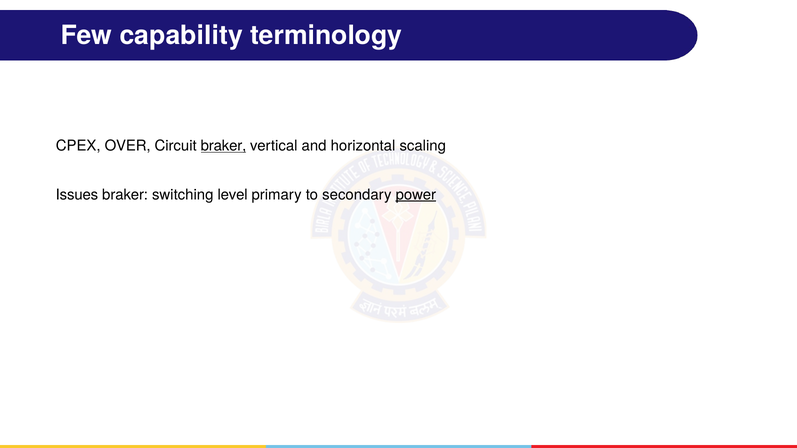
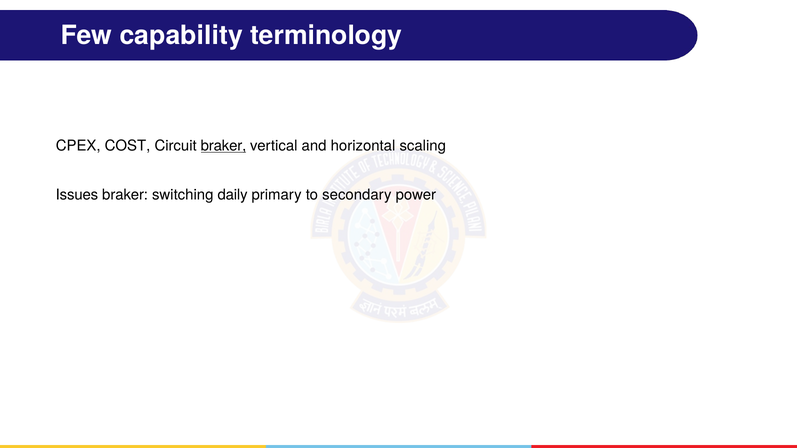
OVER: OVER -> COST (128, 146)
level: level -> daily (233, 195)
power underline: present -> none (416, 195)
